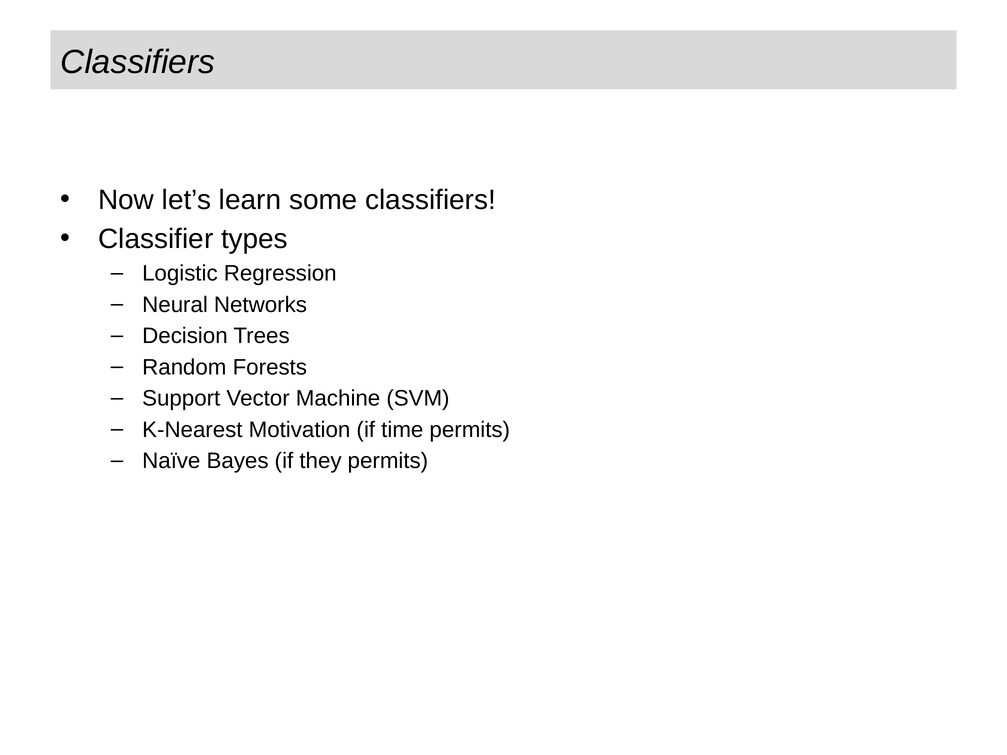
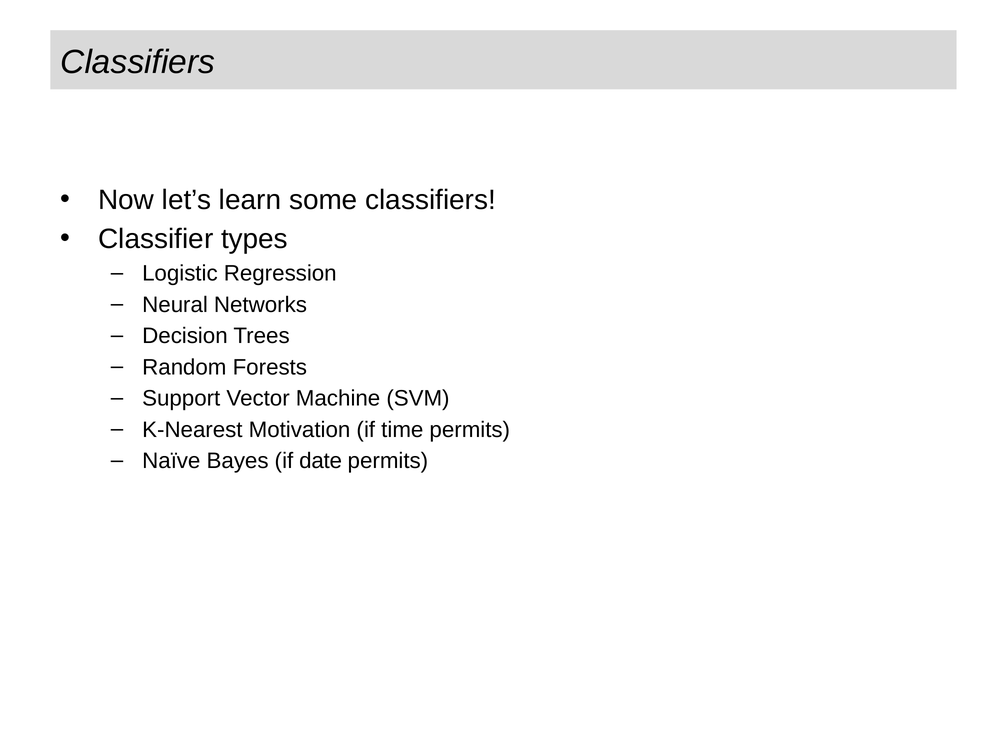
they: they -> date (321, 461)
